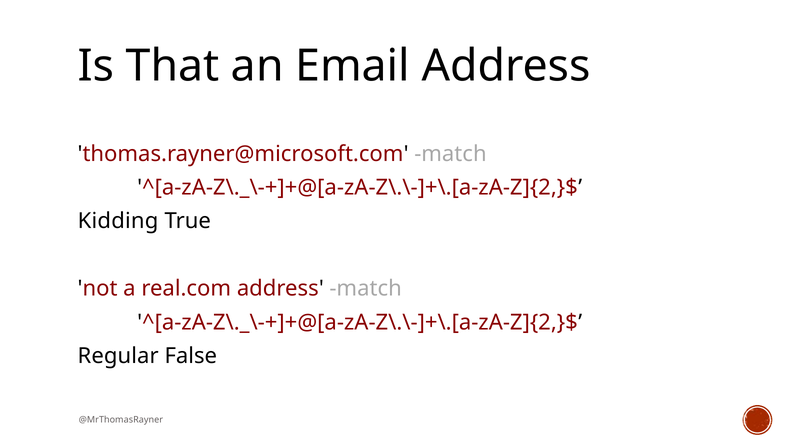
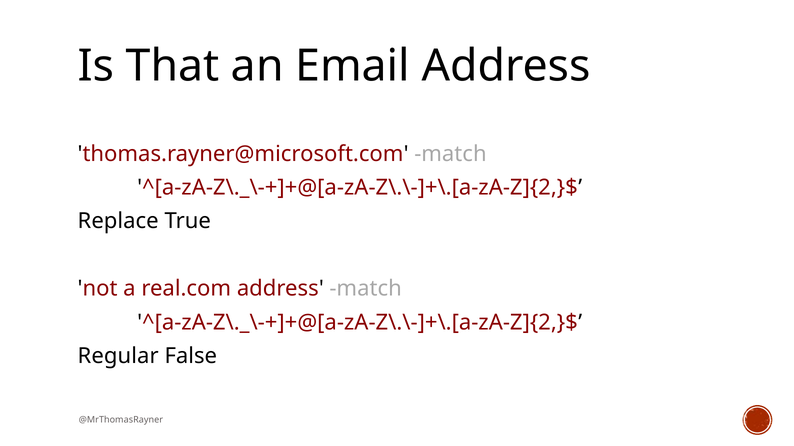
Kidding: Kidding -> Replace (118, 222)
